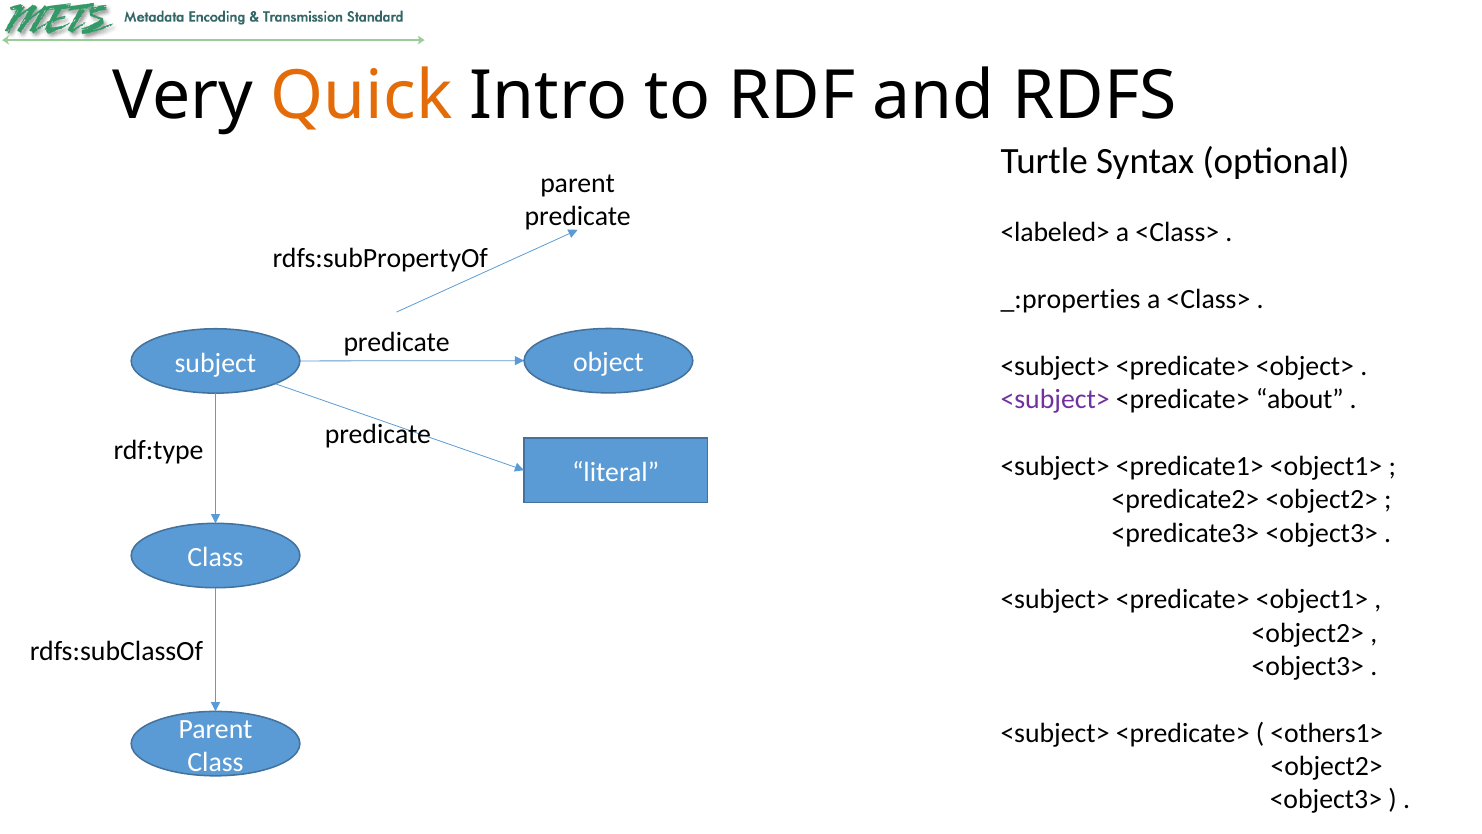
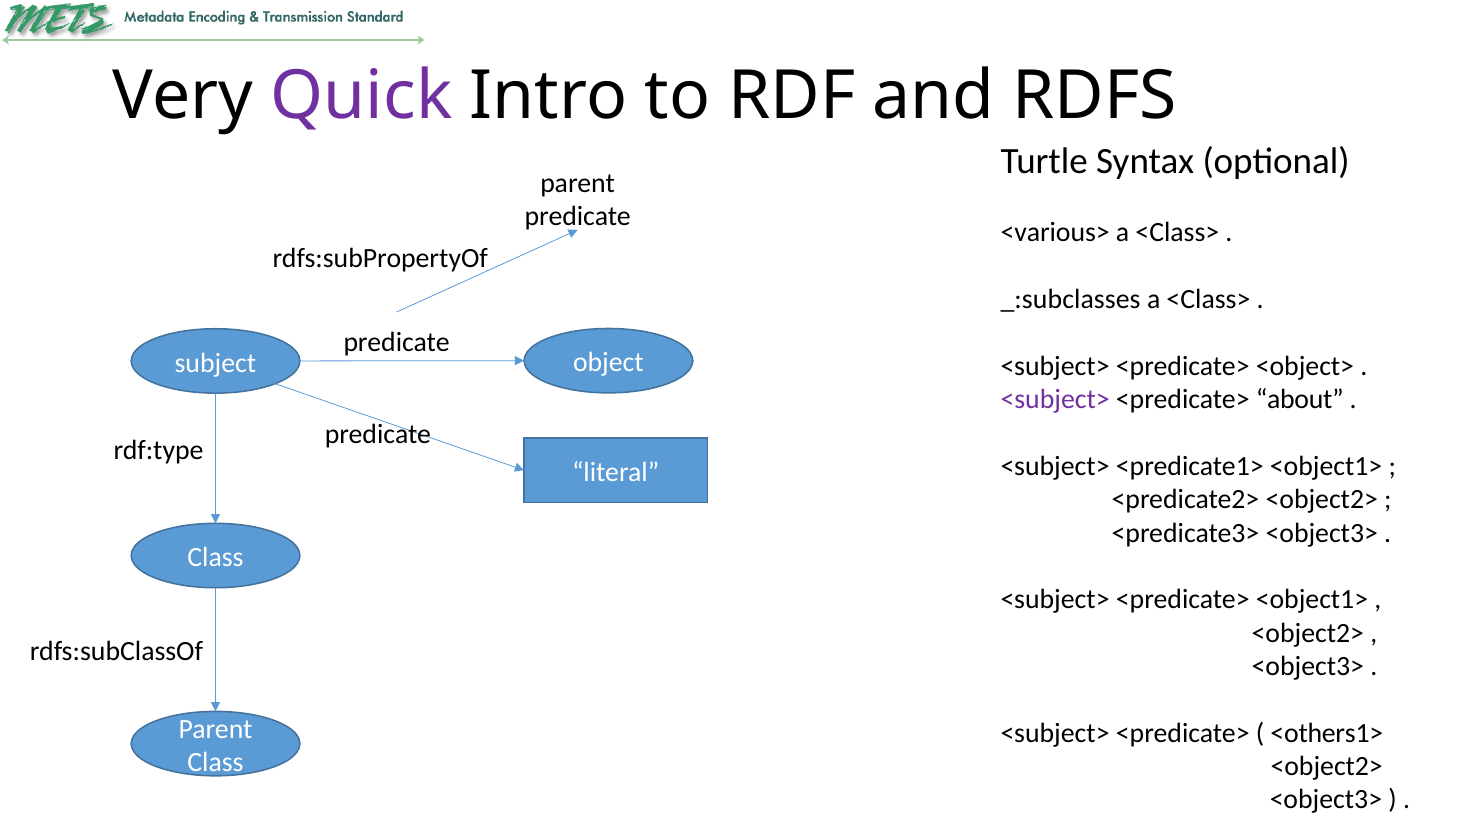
Quick colour: orange -> purple (362, 96)
<labeled>: <labeled> -> <various> (1055, 233)
_:properties: _:properties -> _:subclasses (1071, 299)
